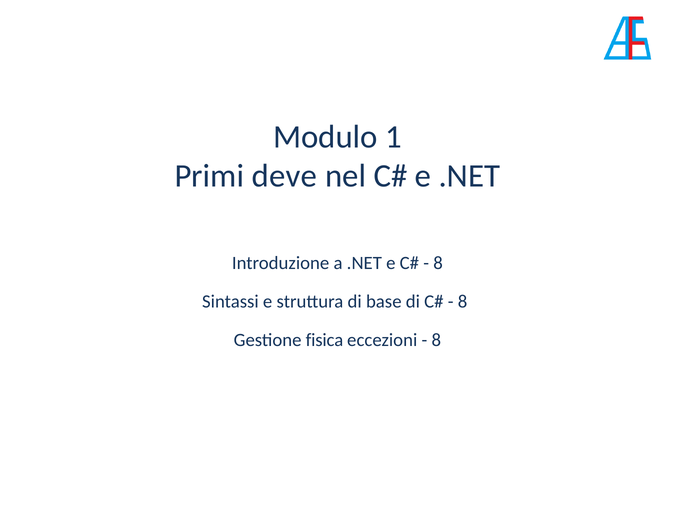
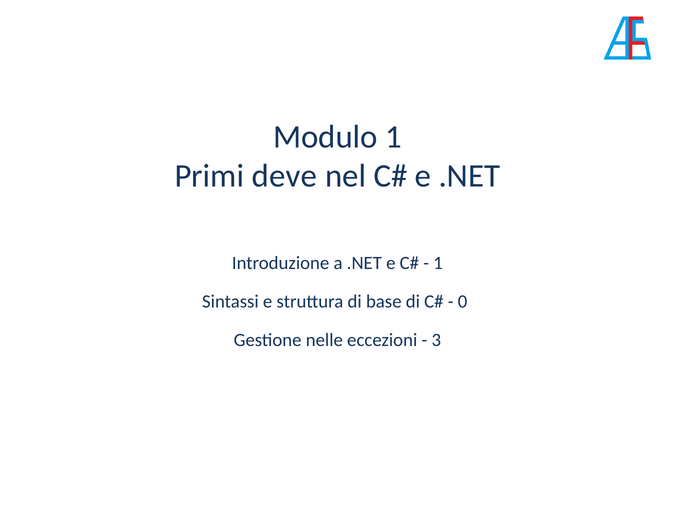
8: 8 -> 1 (438, 263)
8: 8 -> 0 (463, 302)
fisica: fisica -> nelle (324, 340)
8: 8 -> 3 (436, 340)
